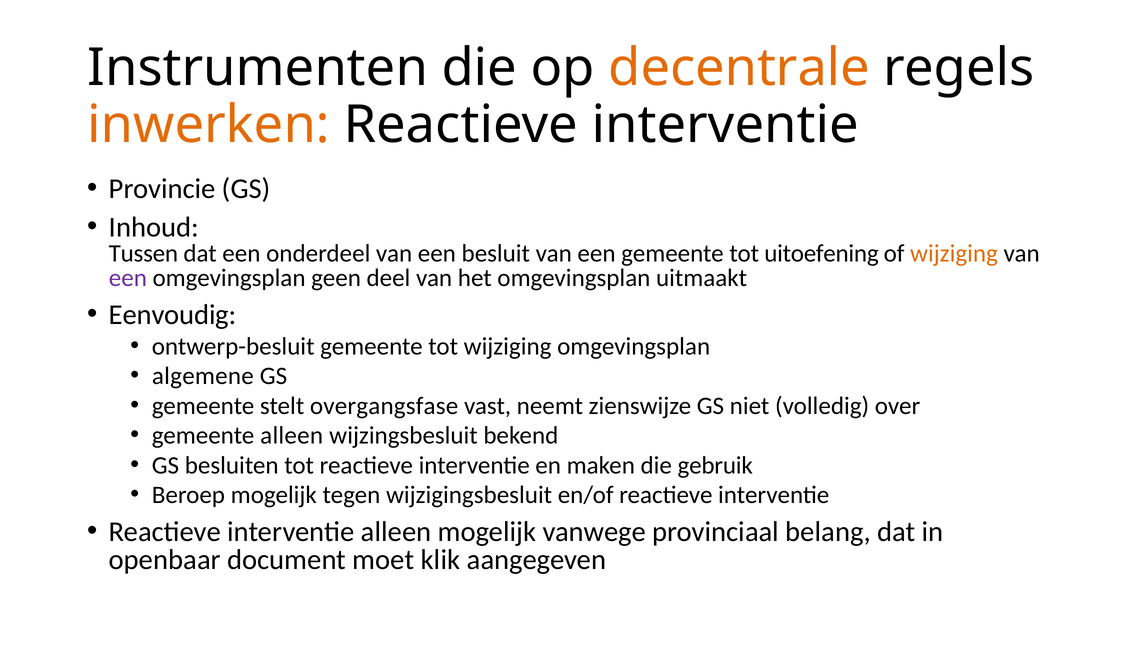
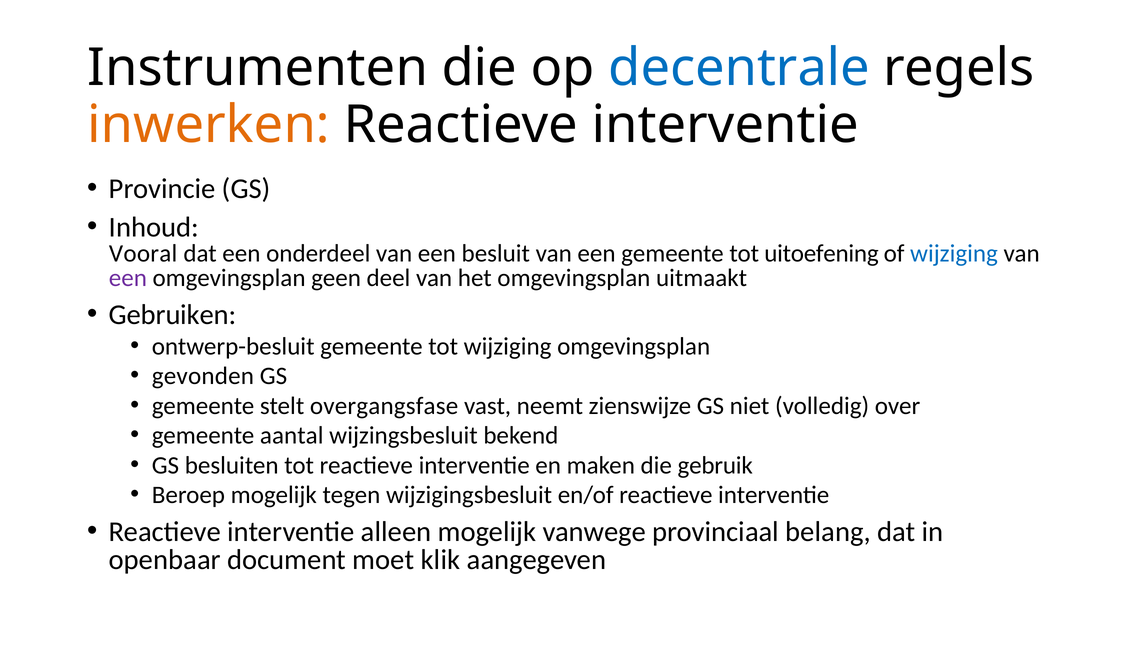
decentrale colour: orange -> blue (739, 68)
Tussen: Tussen -> Vooral (143, 254)
wijziging colour: orange -> blue (954, 254)
Eenvoudig: Eenvoudig -> Gebruiken (173, 315)
algemene: algemene -> gevonden (203, 376)
gemeente alleen: alleen -> aantal (292, 435)
